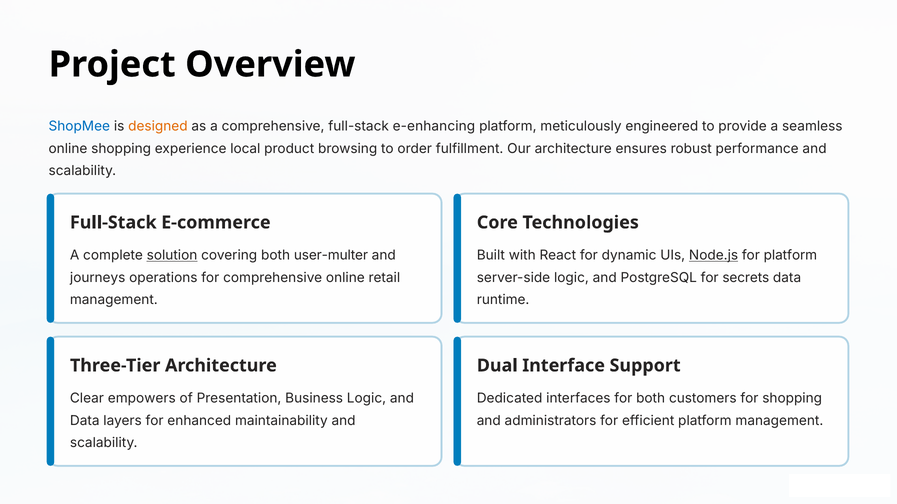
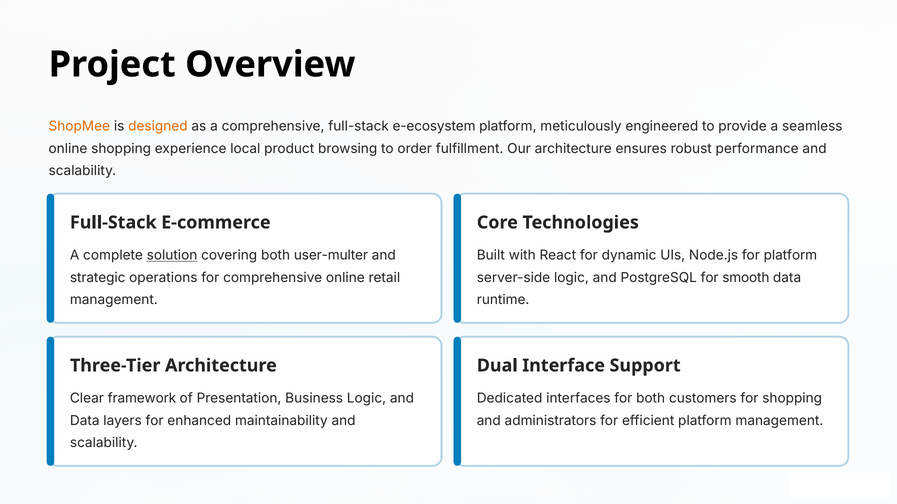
ShopMee colour: blue -> orange (79, 127)
e-enhancing: e-enhancing -> e-ecosystem (434, 127)
Node.js underline: present -> none (714, 256)
journeys: journeys -> strategic (98, 278)
secrets: secrets -> smooth (746, 278)
empowers: empowers -> framework (142, 399)
